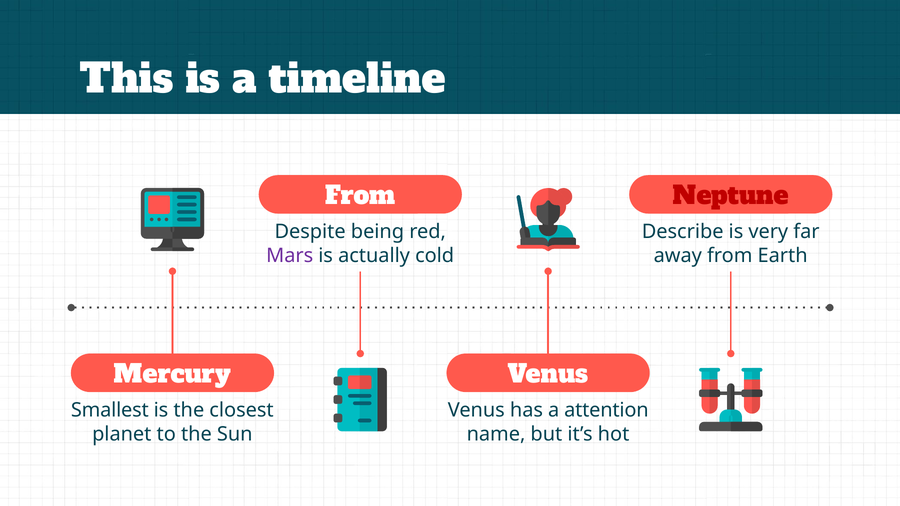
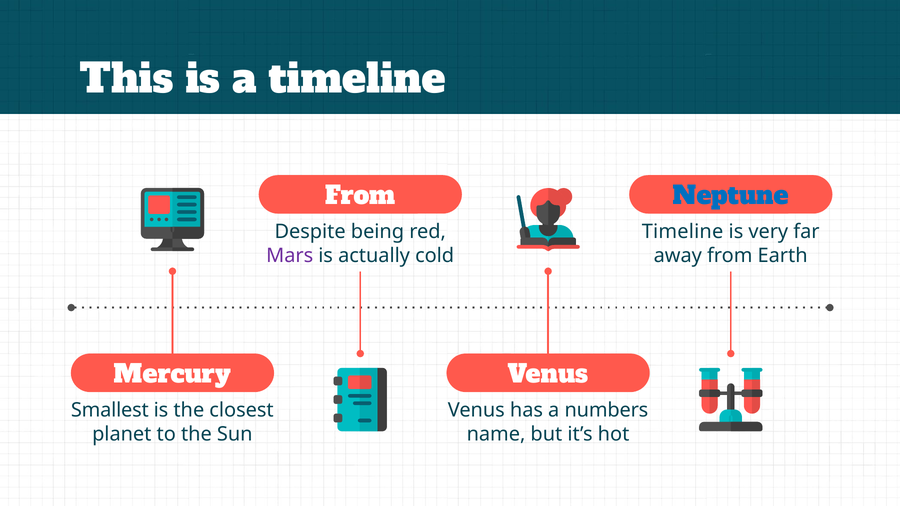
Neptune colour: red -> blue (731, 196)
Describe: Describe -> Timeline (683, 232)
attention: attention -> numbers (606, 410)
